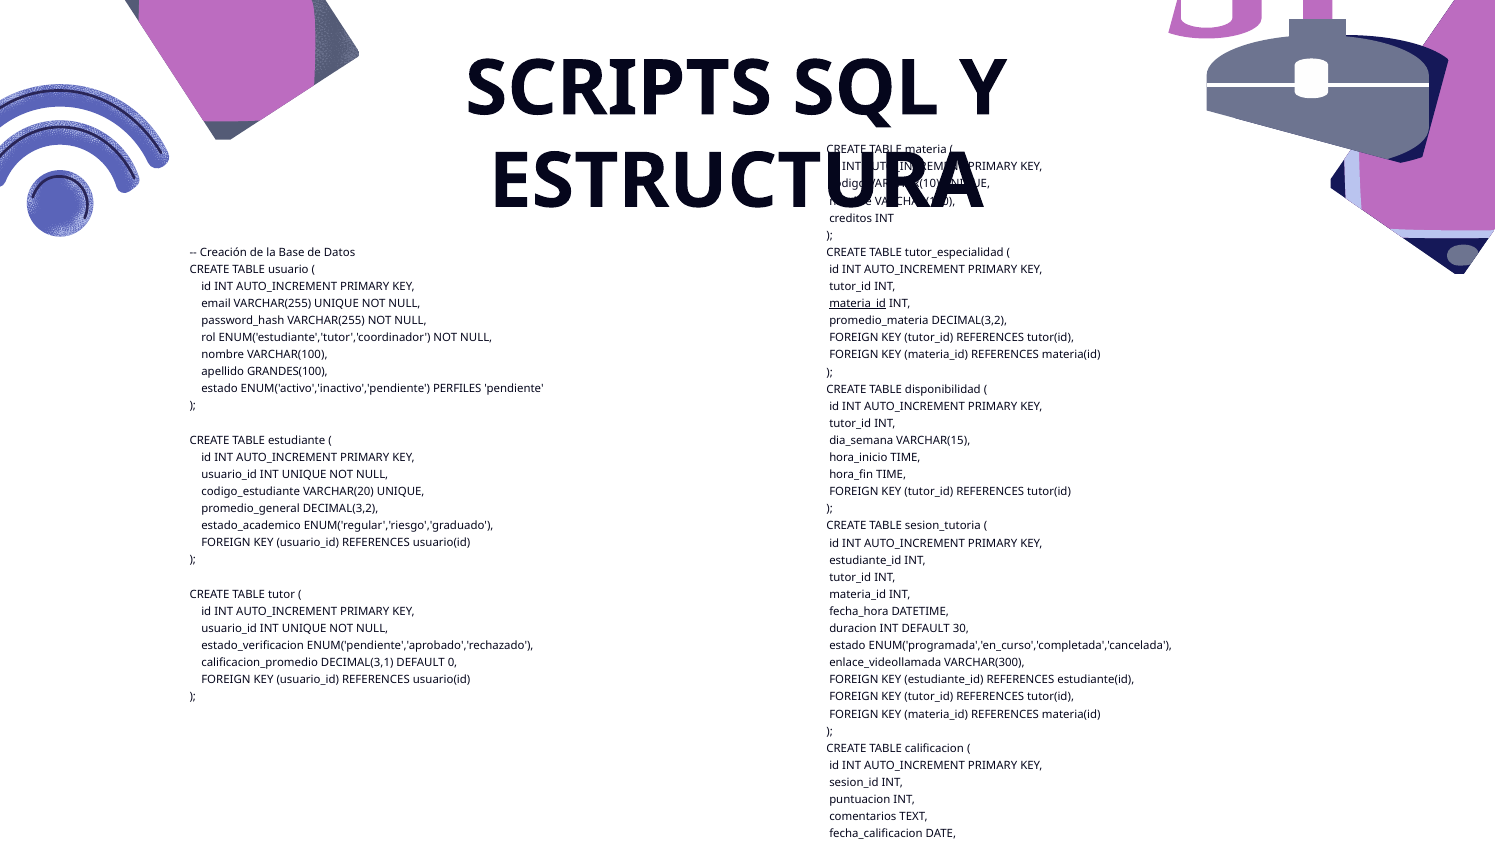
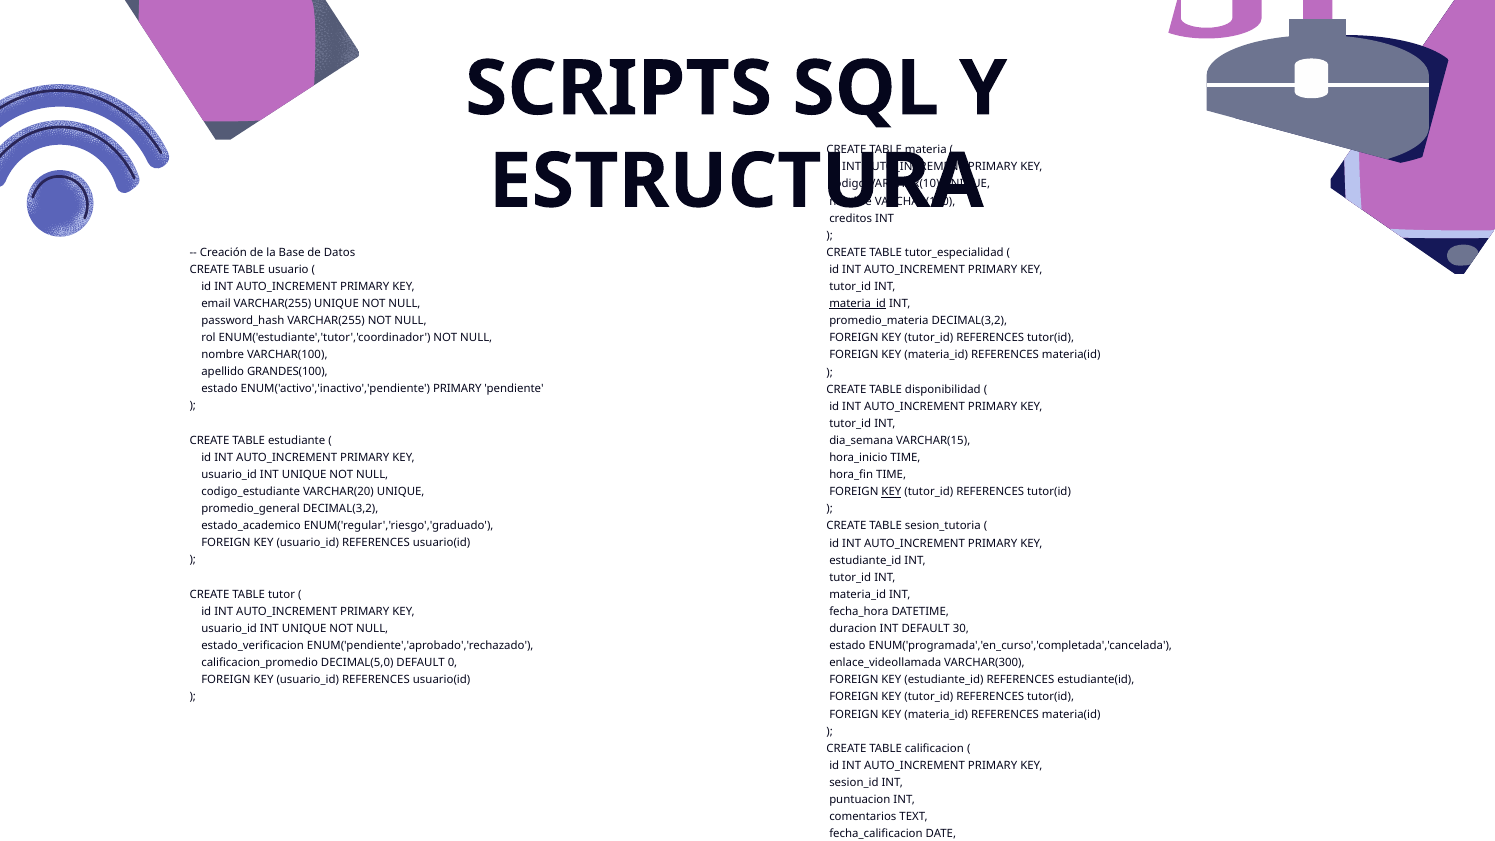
ENUM('activo','inactivo','pendiente PERFILES: PERFILES -> PRIMARY (457, 389)
KEY underline: none -> present (891, 492)
DECIMAL(3,1: DECIMAL(3,1 -> DECIMAL(5,0 (357, 663)
